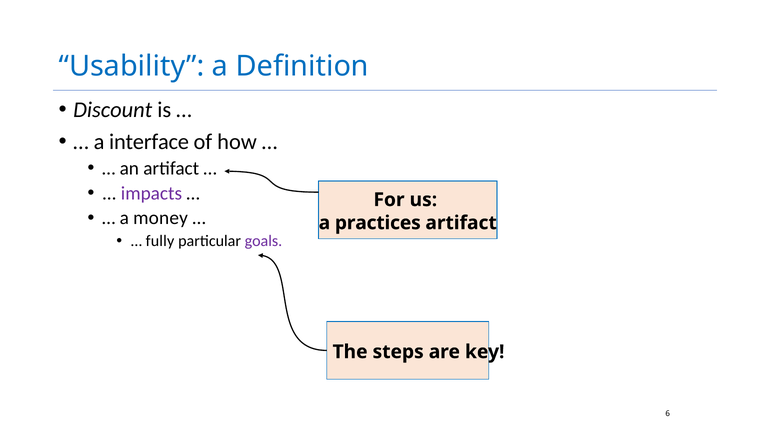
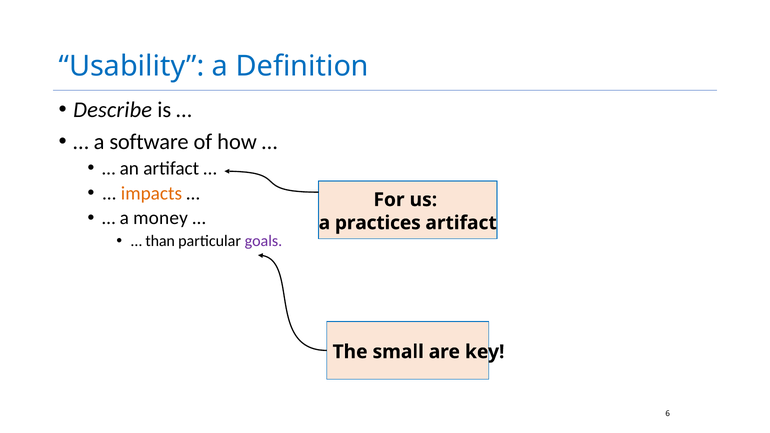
Discount: Discount -> Describe (113, 110)
interface: interface -> software (149, 142)
impacts colour: purple -> orange (151, 193)
fully: fully -> than (160, 241)
steps: steps -> small (398, 352)
